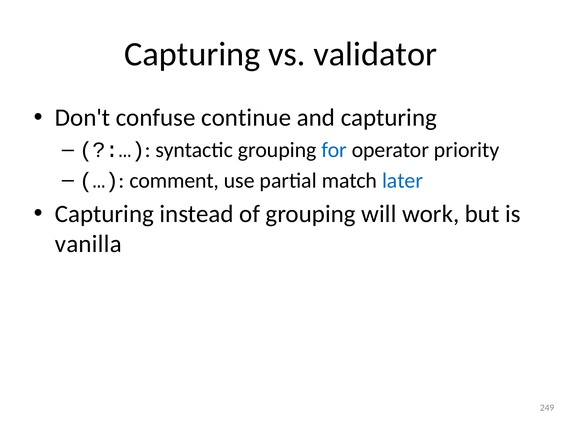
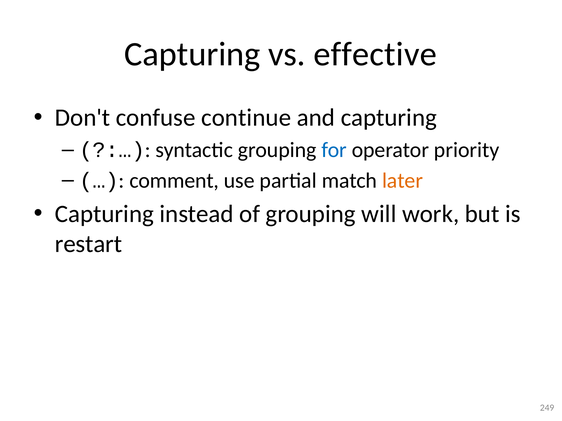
validator: validator -> effective (375, 54)
later colour: blue -> orange (402, 181)
vanilla: vanilla -> restart (89, 244)
